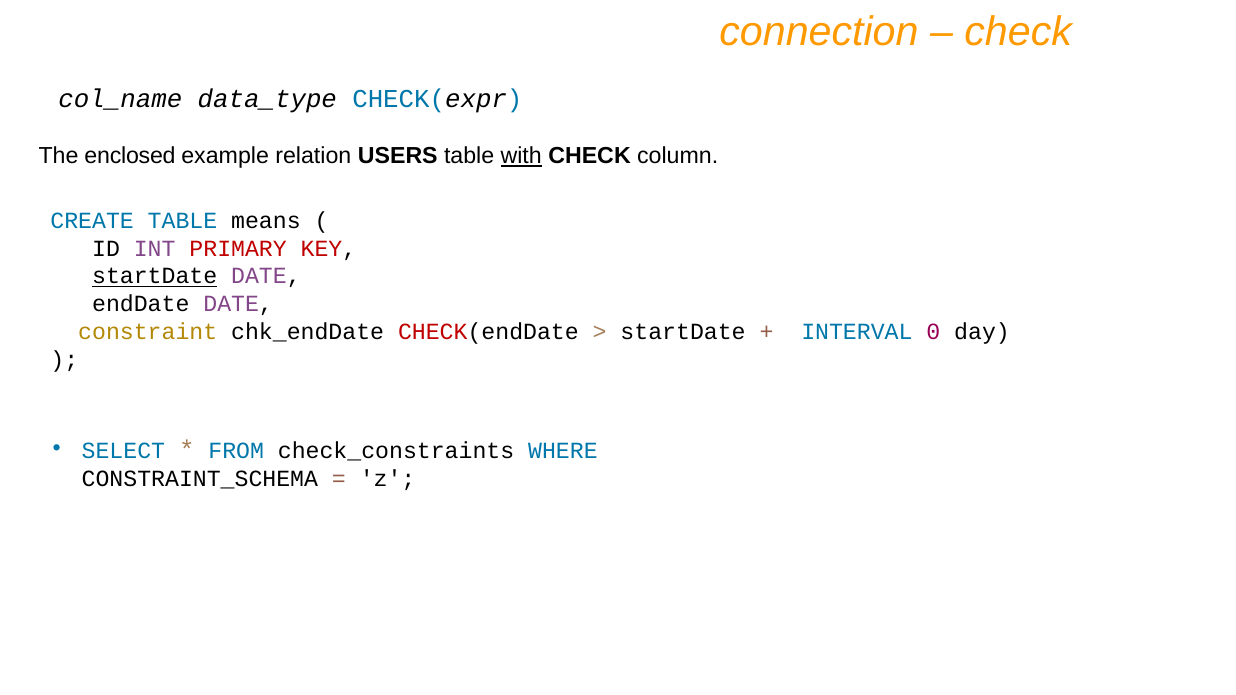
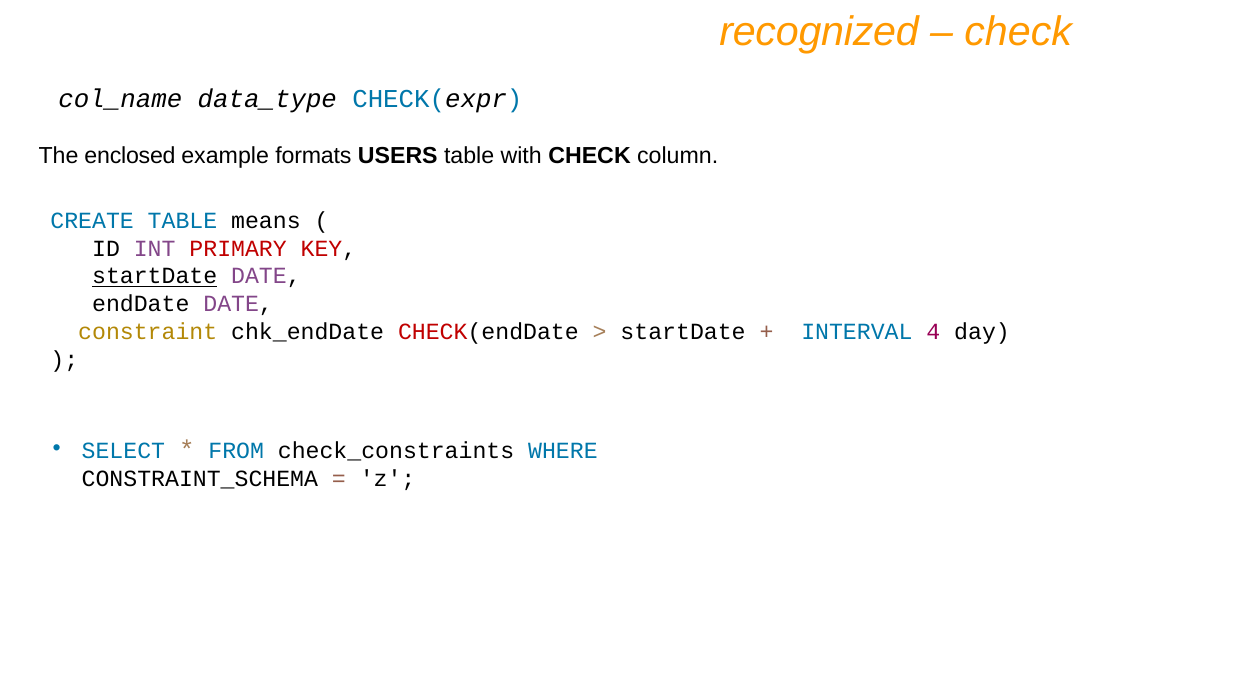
connection: connection -> recognized (819, 32)
relation: relation -> formats (313, 156)
with underline: present -> none (521, 156)
0: 0 -> 4 (933, 332)
